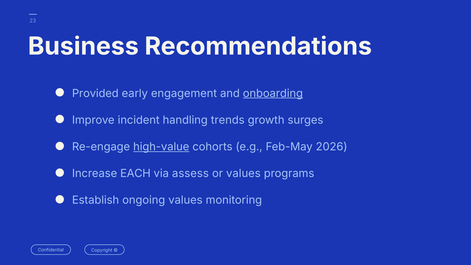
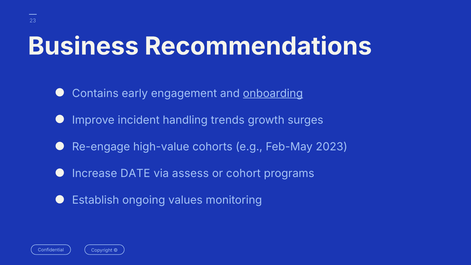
Provided: Provided -> Contains (95, 93)
high-value underline: present -> none (161, 147)
2026: 2026 -> 2023 (332, 147)
EACH: EACH -> DATE (135, 173)
or values: values -> cohort (243, 173)
